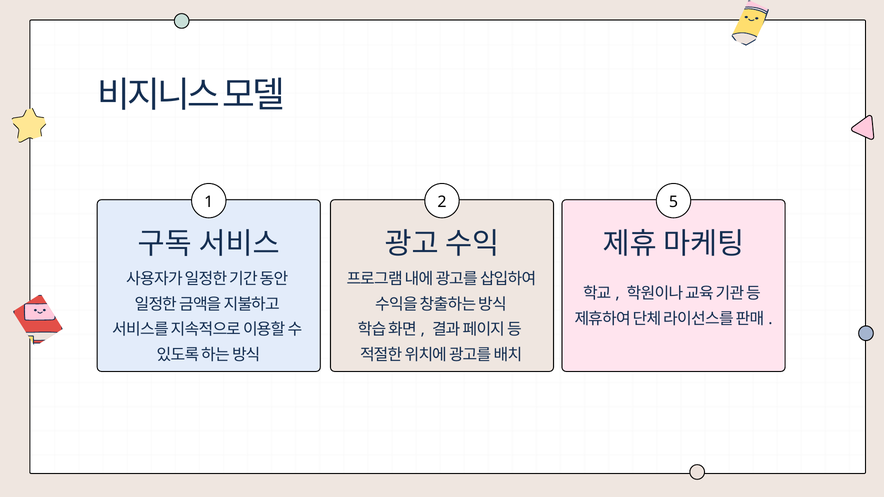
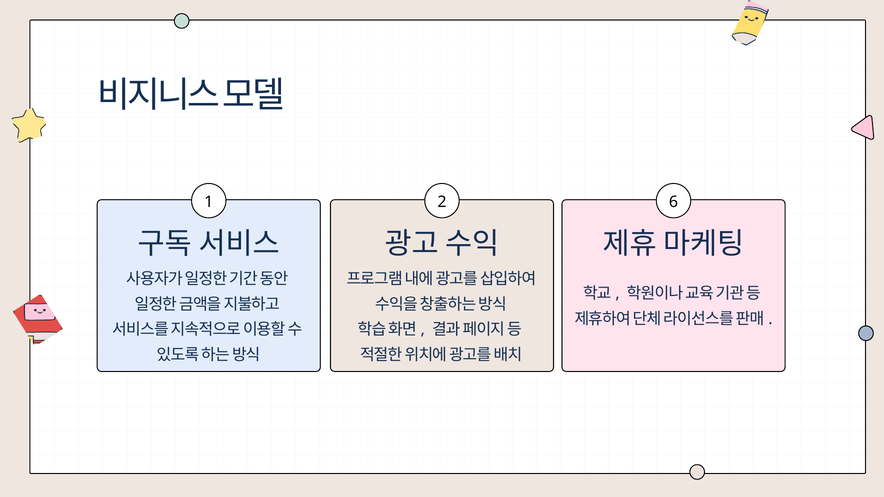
5: 5 -> 6 (674, 202)
